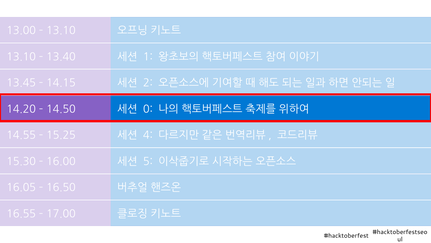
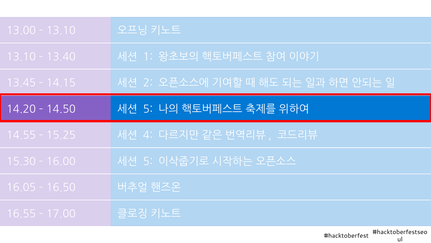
0: 0 -> 5 (148, 109)
